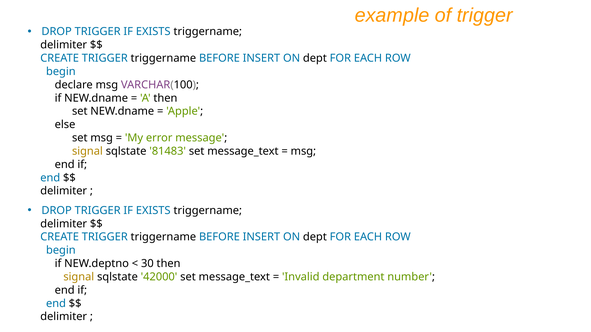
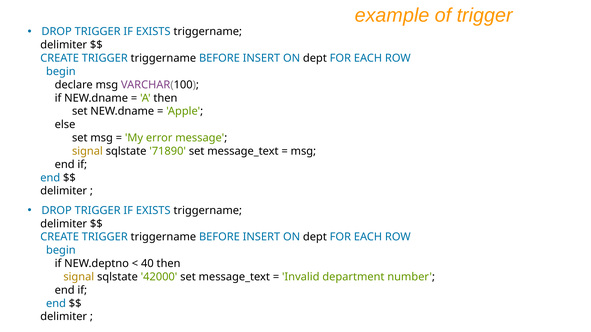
81483: 81483 -> 71890 (168, 151)
30: 30 -> 40 (147, 264)
